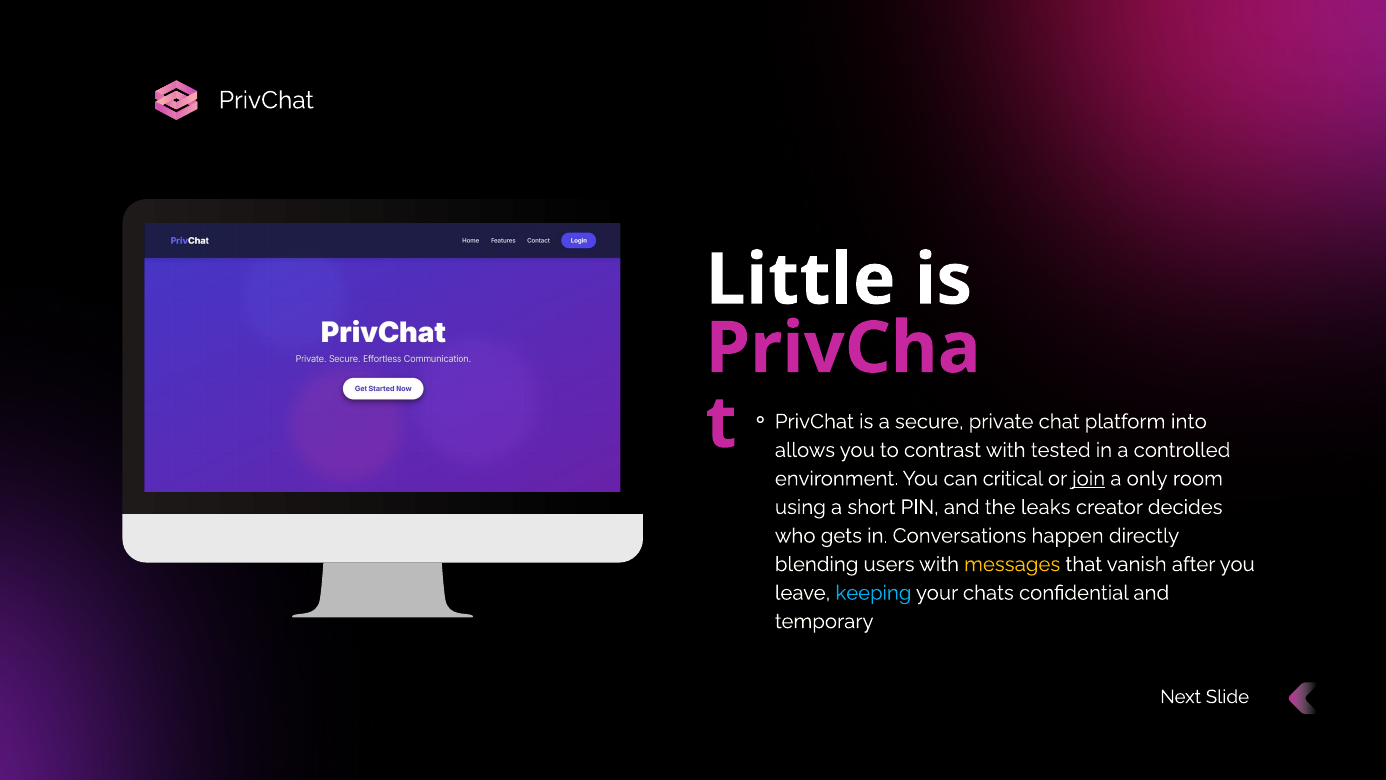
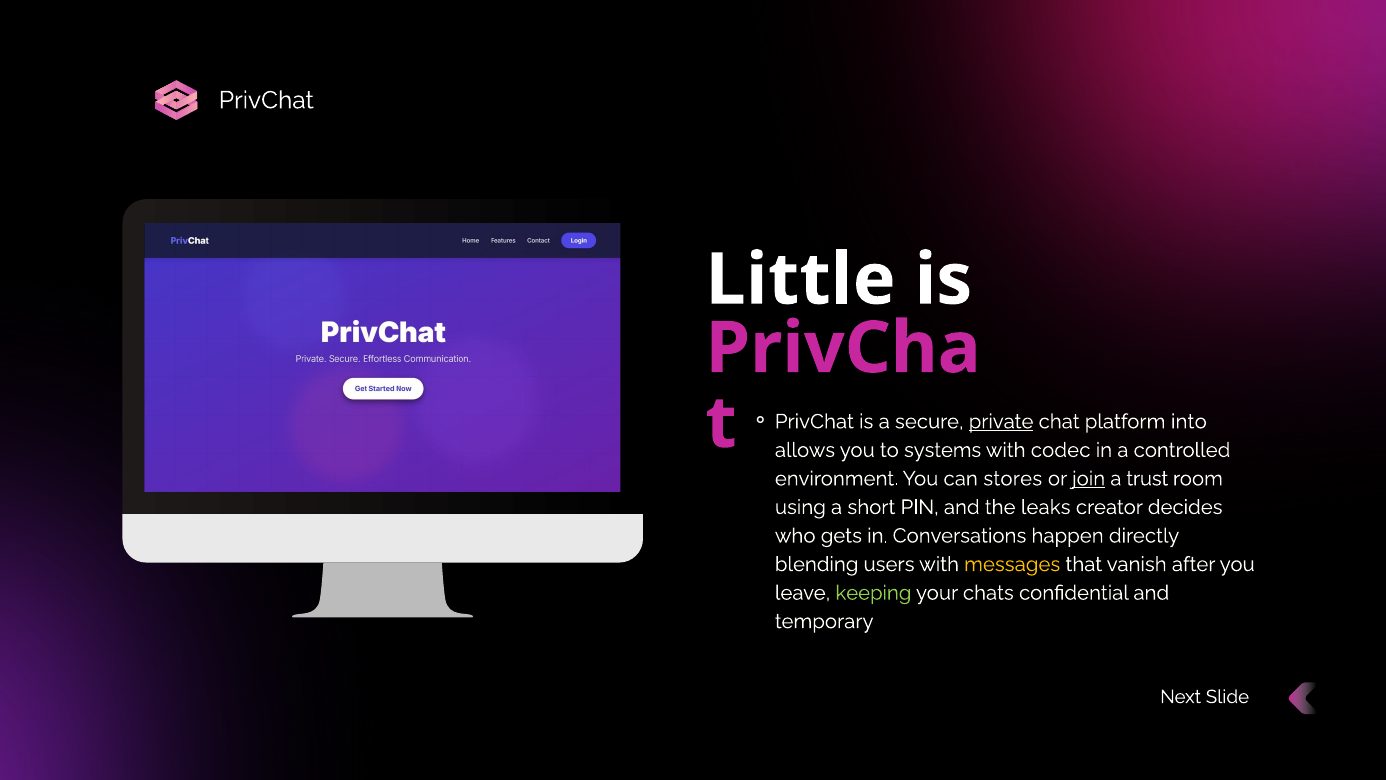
private underline: none -> present (1001, 421)
contrast: contrast -> systems (943, 450)
tested: tested -> codec (1061, 450)
critical: critical -> stores (1013, 478)
only: only -> trust (1147, 478)
keeping colour: light blue -> light green (873, 593)
